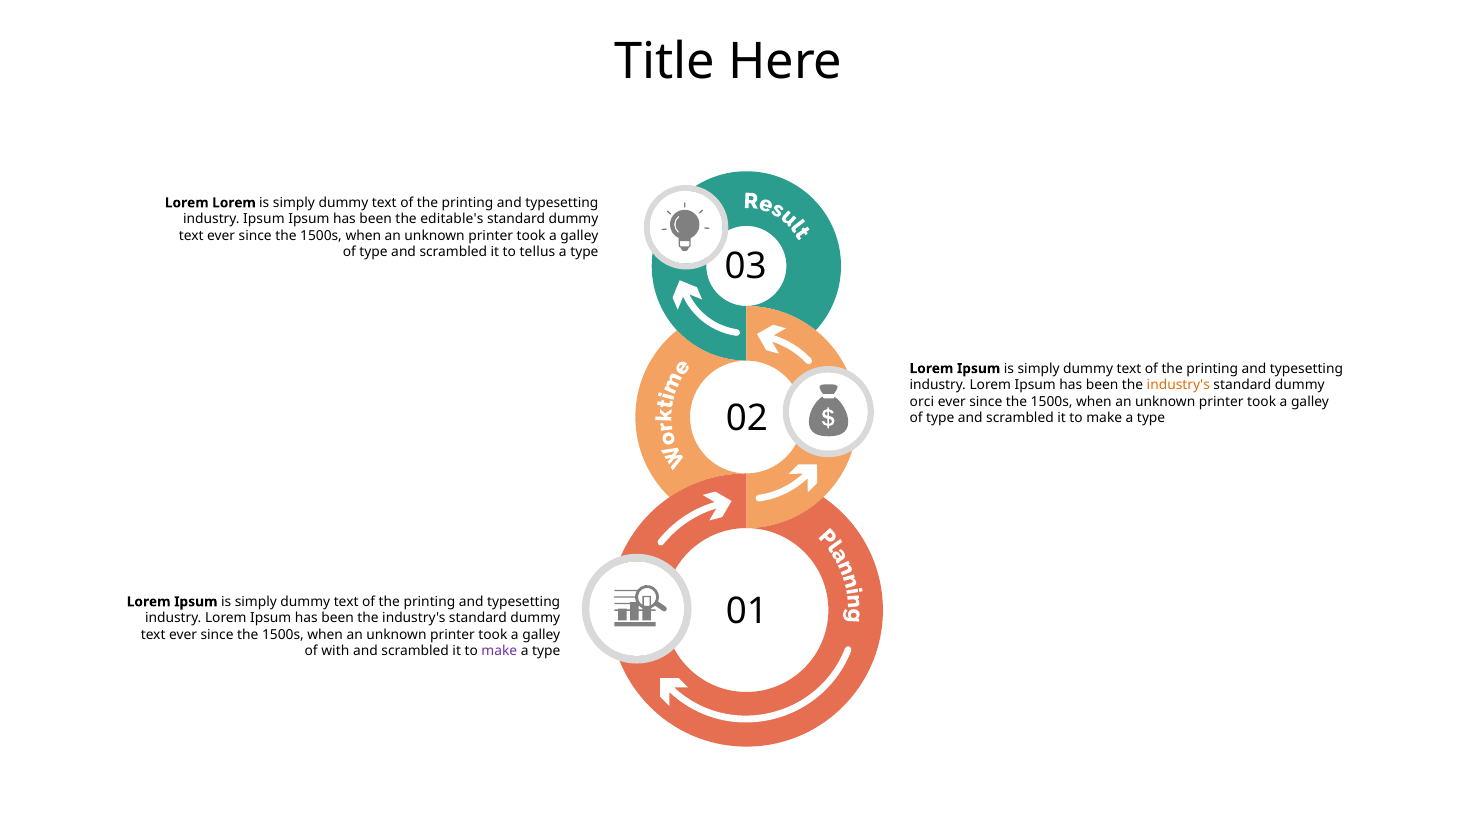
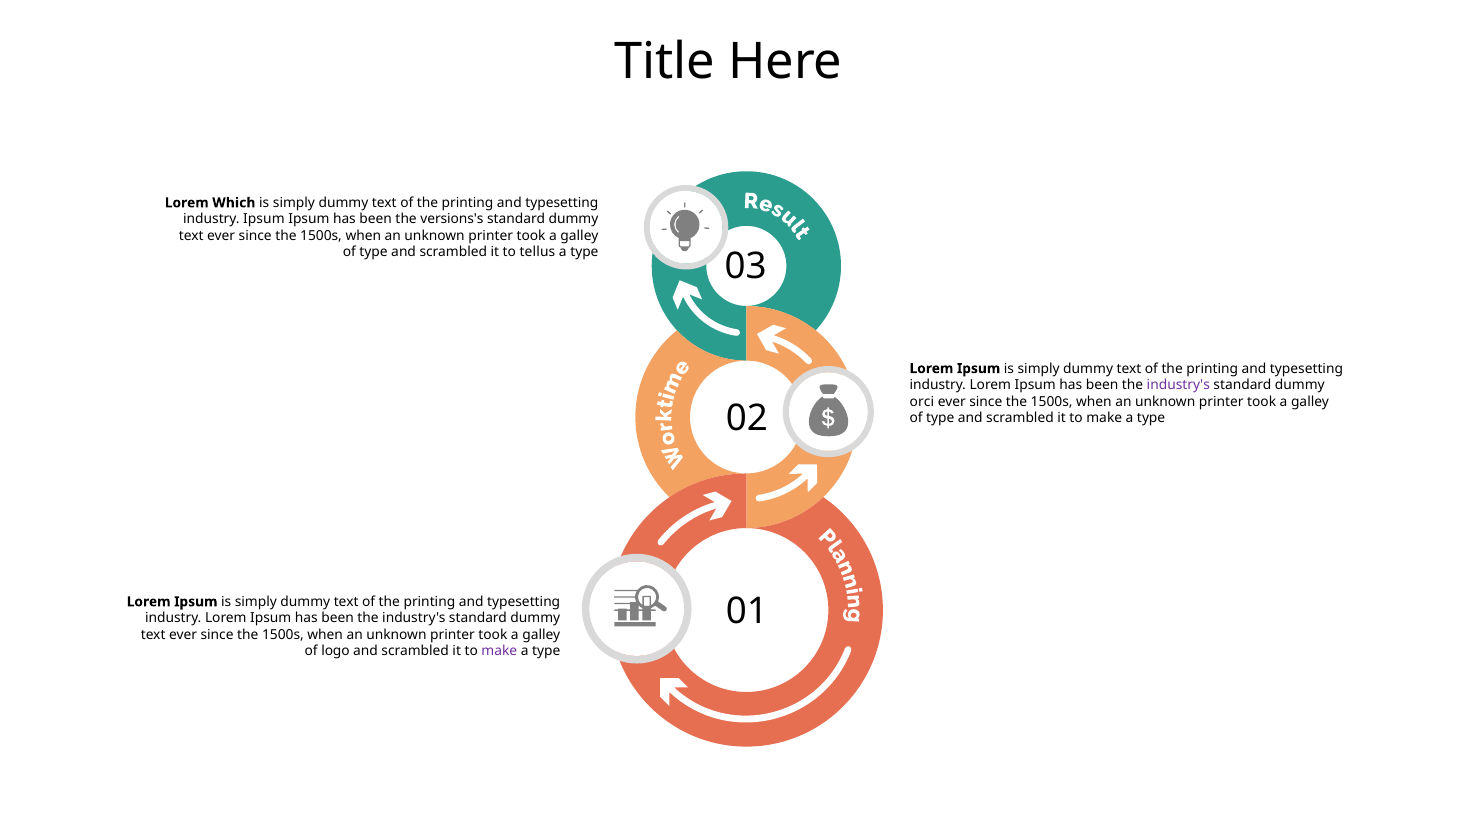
Lorem Lorem: Lorem -> Which (234, 203)
editable's: editable's -> versions's (452, 219)
industry's colour: orange -> purple (1178, 385)
with: with -> logo (335, 651)
